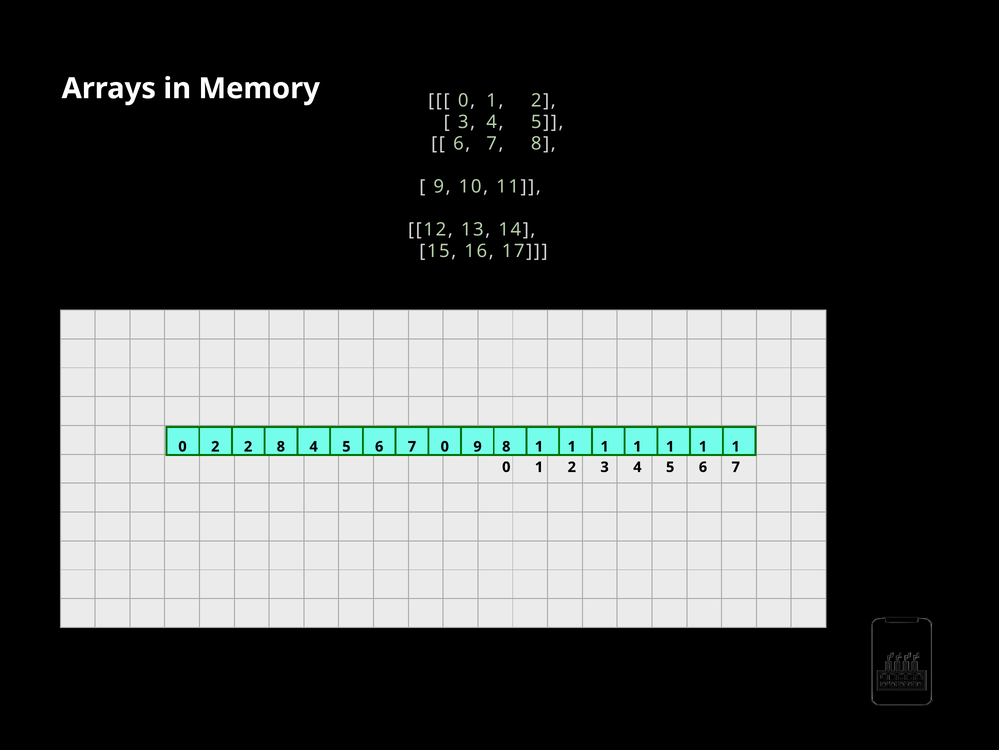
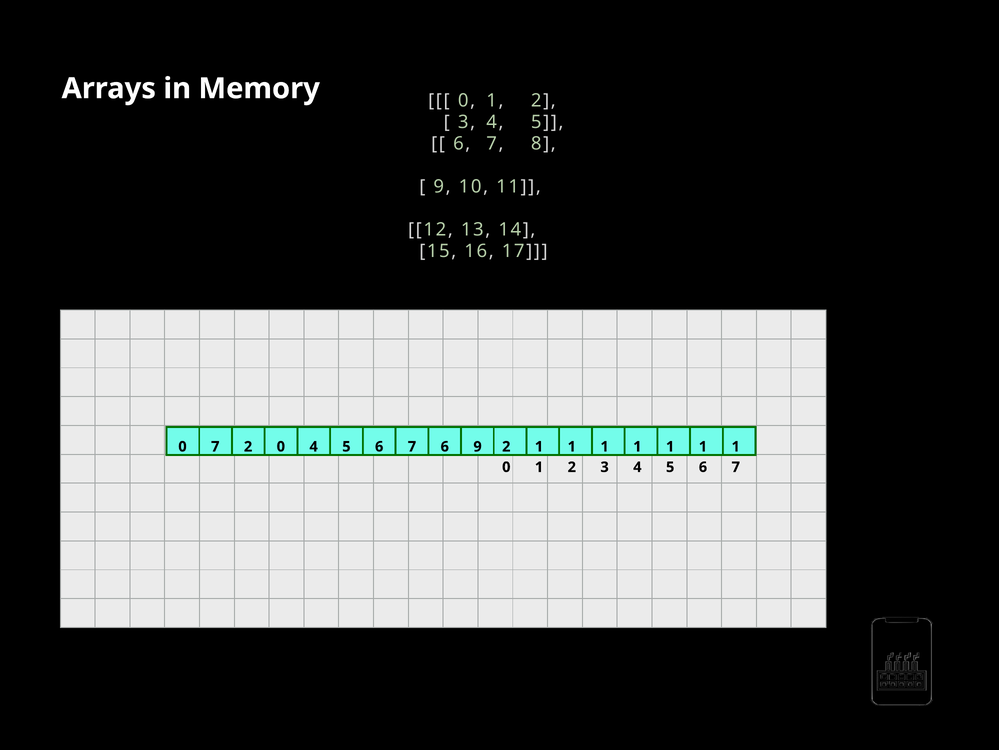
0 2: 2 -> 7 (215, 447)
8: 8 -> 0 (281, 447)
7 0: 0 -> 6 (445, 447)
9 8: 8 -> 2 (506, 447)
